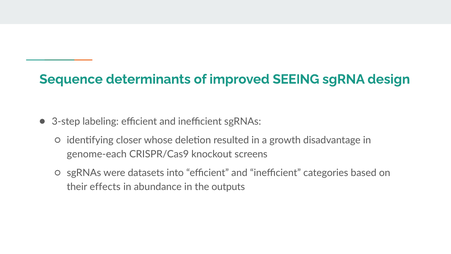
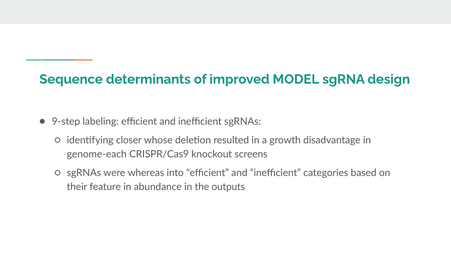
SEEING: SEEING -> MODEL (296, 79)
3-step: 3-step -> 9-step (66, 121)
datasets: datasets -> whereas (146, 173)
effects: effects -> feature (105, 187)
